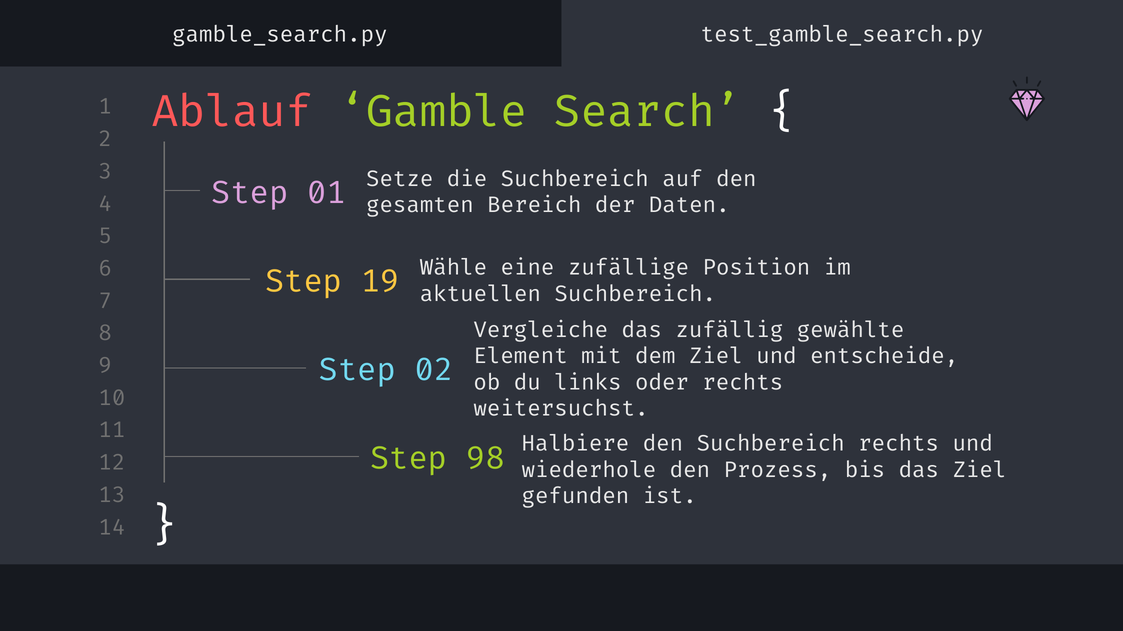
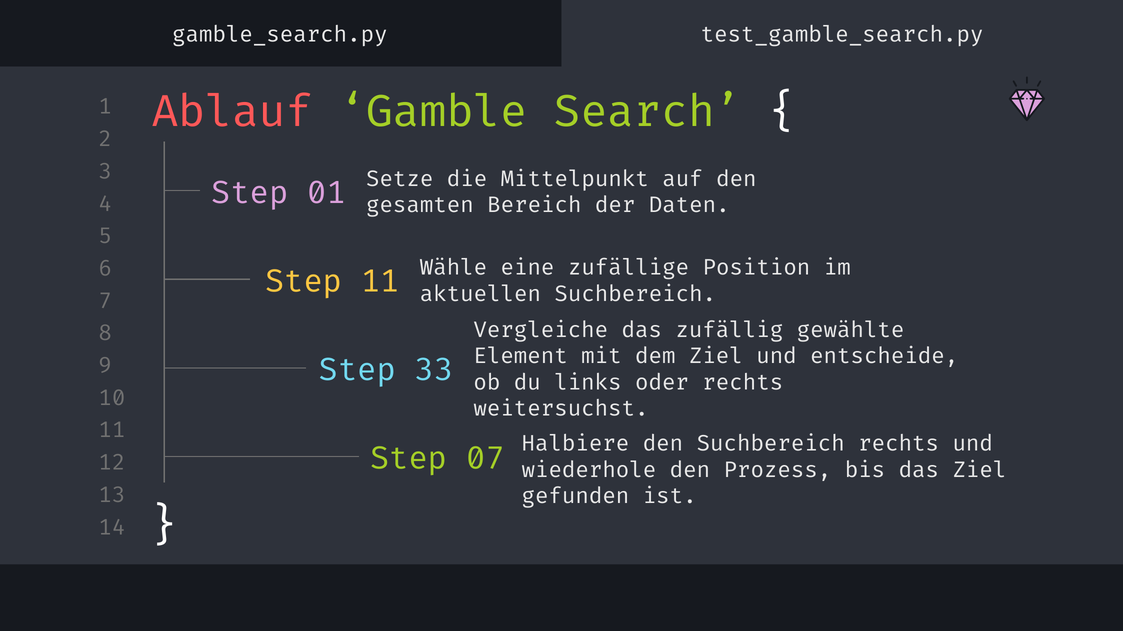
die Suchbereich: Suchbereich -> Mittelpunkt (575, 179)
Step 19: 19 -> 11 (380, 282)
02: 02 -> 33 (434, 370)
98: 98 -> 07 (486, 459)
